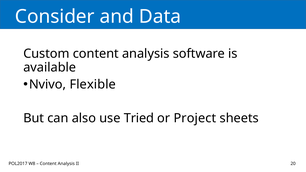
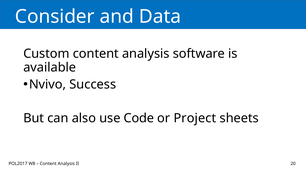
Flexible: Flexible -> Success (93, 84)
Tried: Tried -> Code (139, 118)
